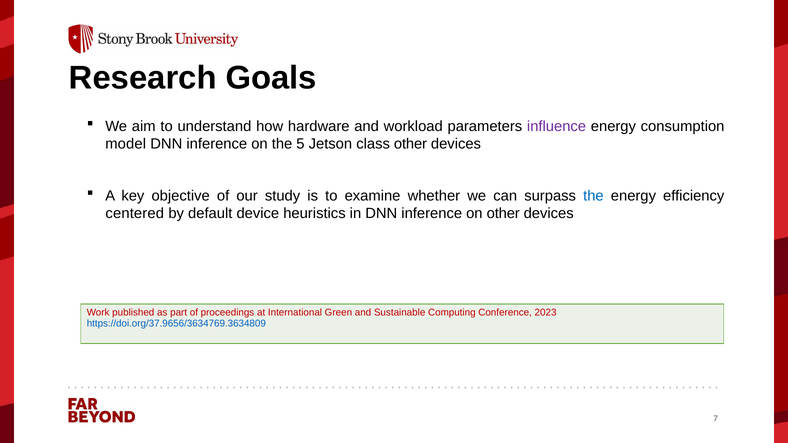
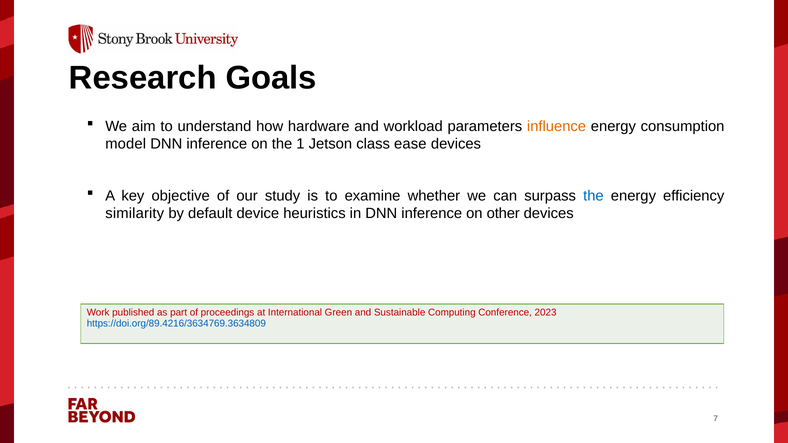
influence colour: purple -> orange (557, 126)
5: 5 -> 1 (300, 144)
class other: other -> ease (410, 144)
centered: centered -> similarity (135, 214)
https://doi.org/37.9656/3634769.3634809: https://doi.org/37.9656/3634769.3634809 -> https://doi.org/89.4216/3634769.3634809 (176, 324)
